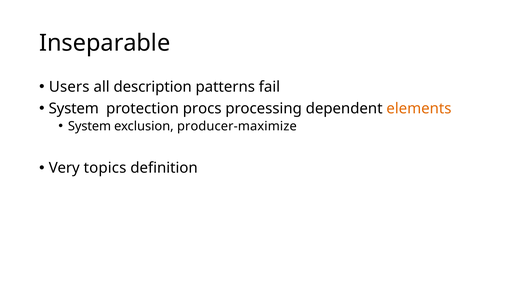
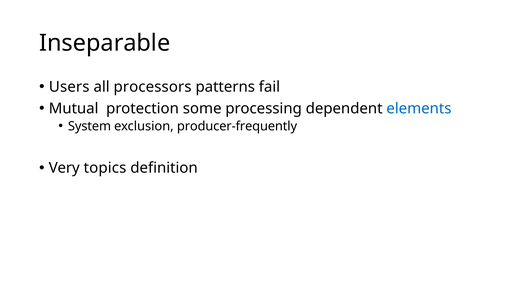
description: description -> processors (153, 87)
System: System -> Mutual (74, 108)
procs: procs -> some (202, 108)
elements colour: orange -> blue (419, 108)
producer-maximize: producer-maximize -> producer-frequently (237, 126)
